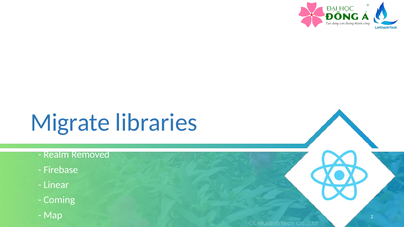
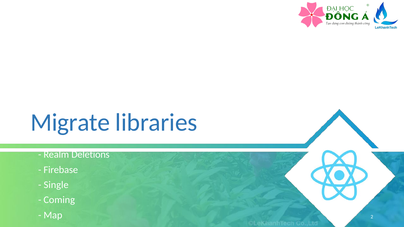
Removed: Removed -> Deletions (90, 155)
Linear: Linear -> Single (56, 185)
